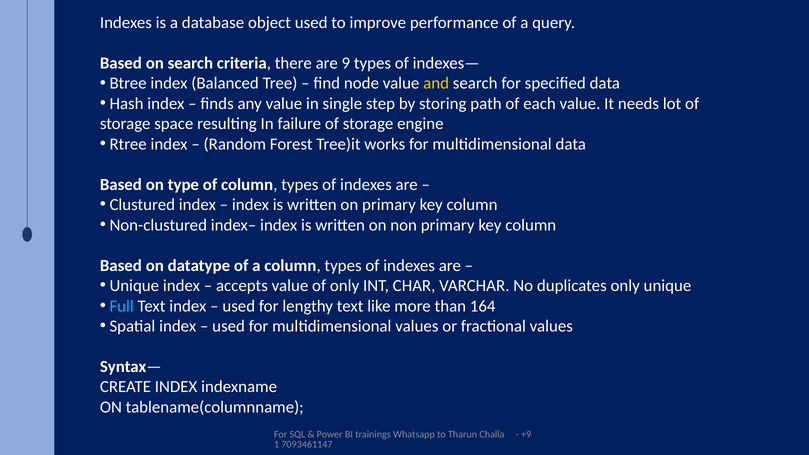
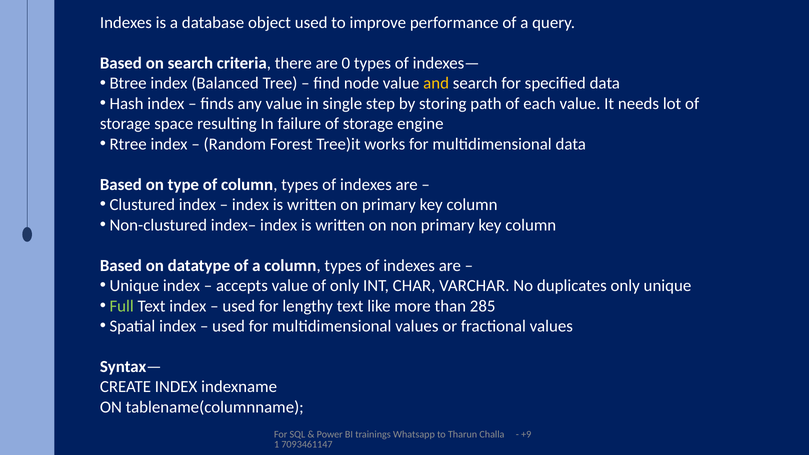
9: 9 -> 0 (346, 63)
Full colour: light blue -> light green (122, 306)
164: 164 -> 285 (483, 306)
